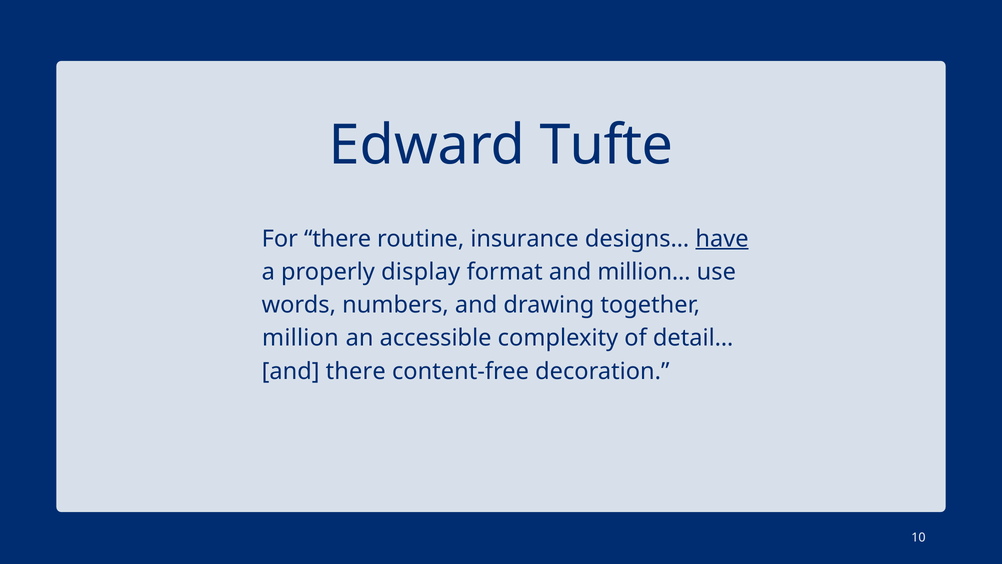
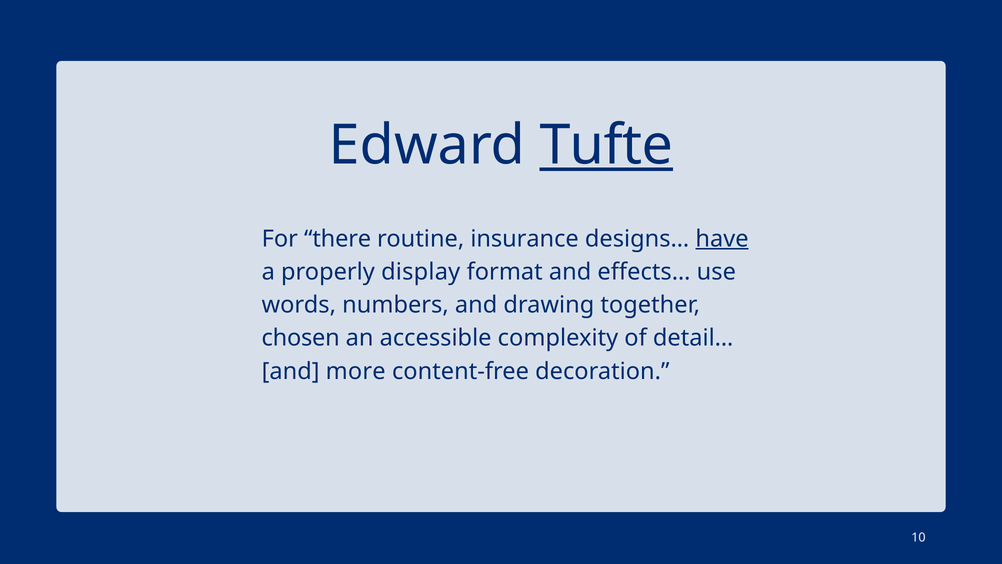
Tufte underline: none -> present (606, 145)
million…: million… -> effects… (644, 272)
million: million -> chosen (301, 338)
and there: there -> more (356, 371)
